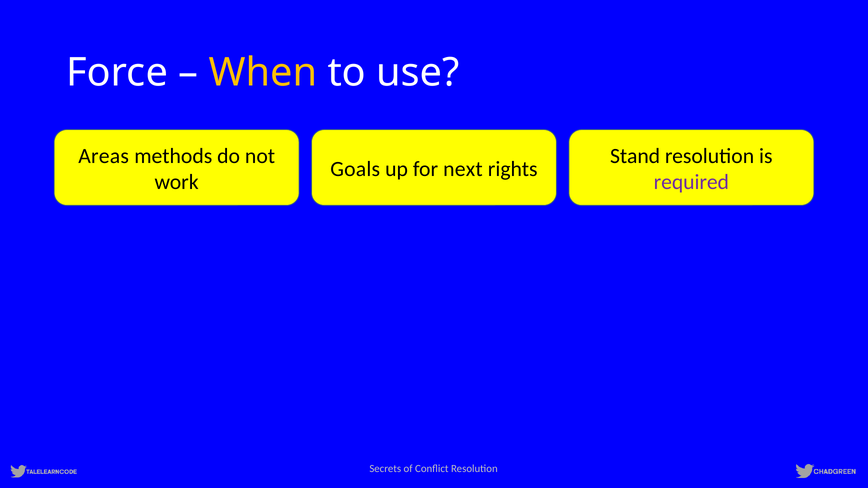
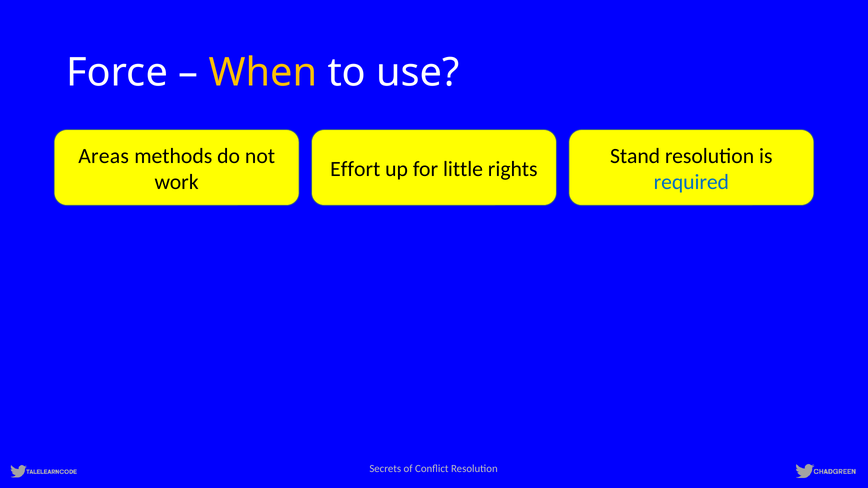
Goals: Goals -> Effort (355, 169)
next: next -> little (463, 169)
required colour: purple -> blue (691, 182)
